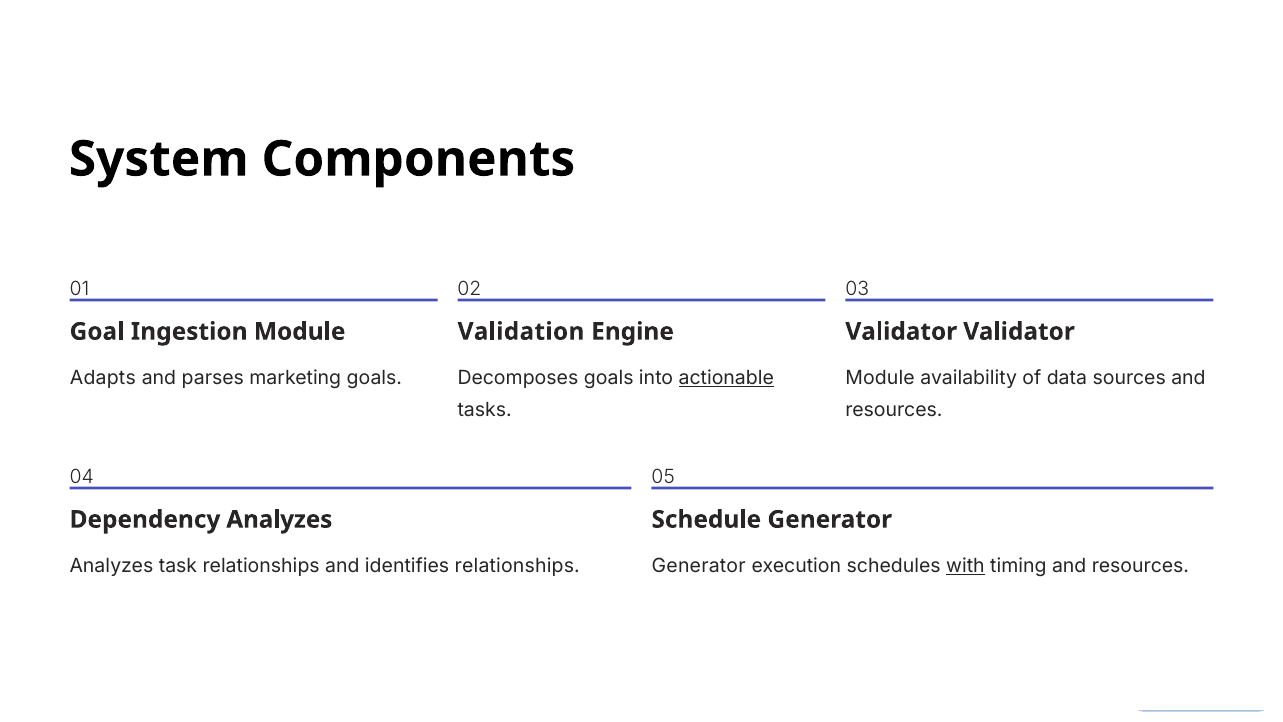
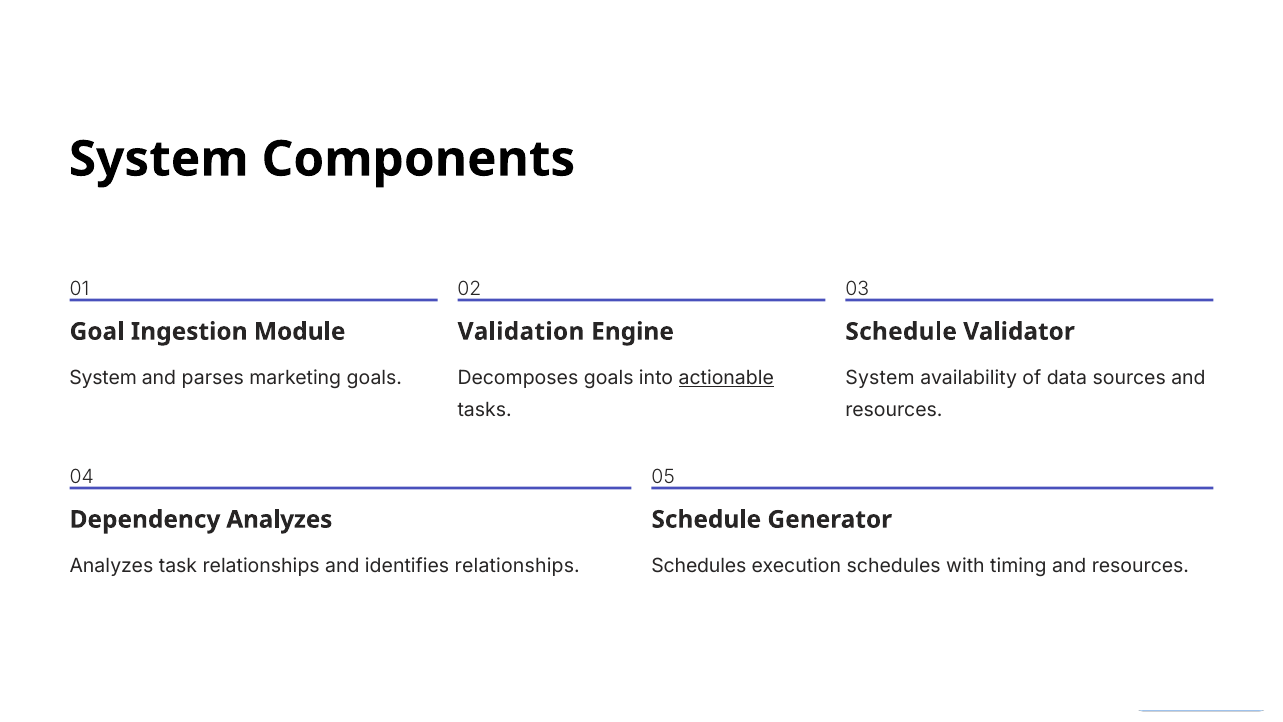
Validator: Validator -> Schedule (901, 332)
Adapts: Adapts -> System (103, 378)
Module: Module -> System (880, 378)
Generator: Generator -> Schedules (699, 566)
with underline: present -> none (965, 566)
